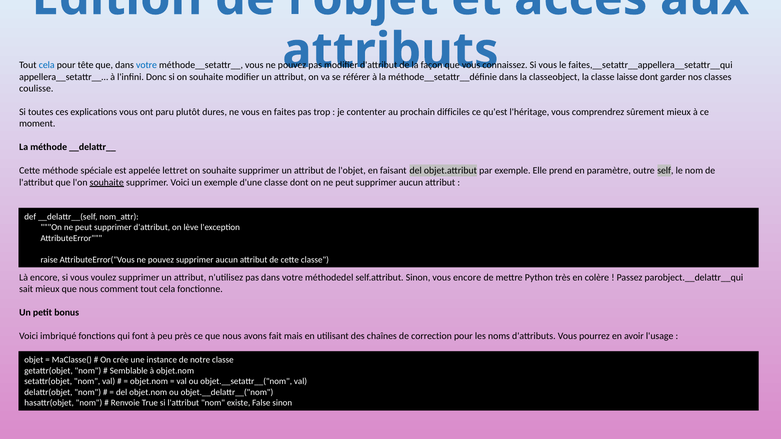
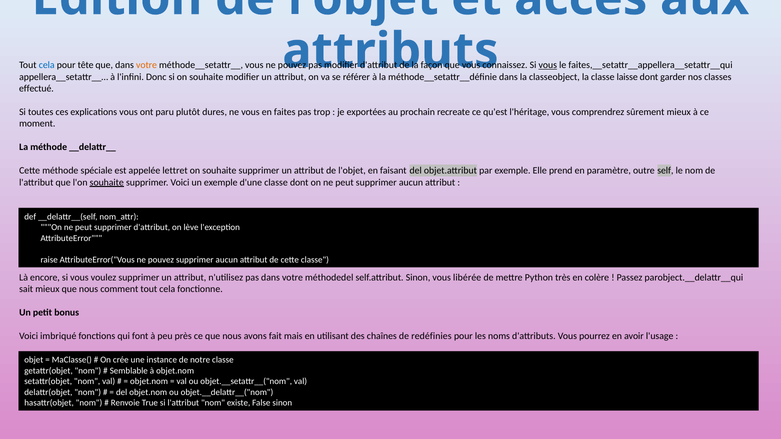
votre colour: blue -> orange (147, 65)
vous underline: none -> present (548, 65)
coulisse: coulisse -> effectué (36, 89)
contenter: contenter -> exportées (366, 112)
difficiles: difficiles -> recreate (454, 112)
vous encore: encore -> libérée (467, 278)
correction: correction -> redéfinies (431, 336)
